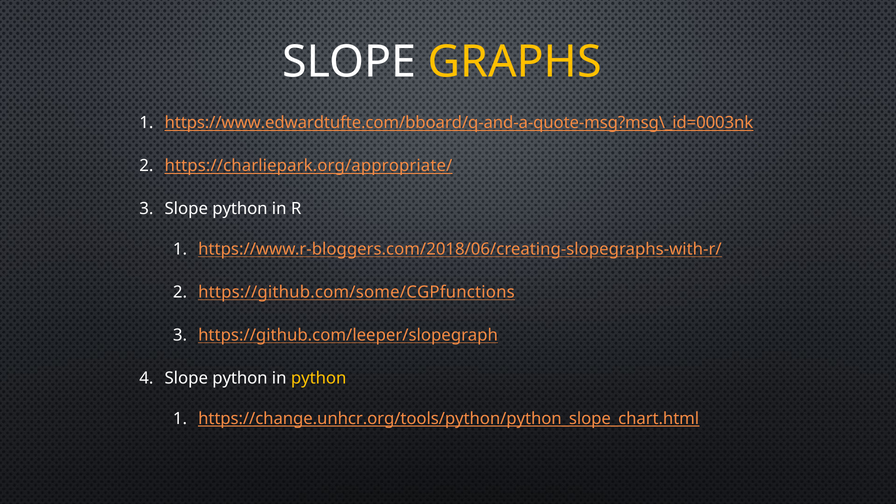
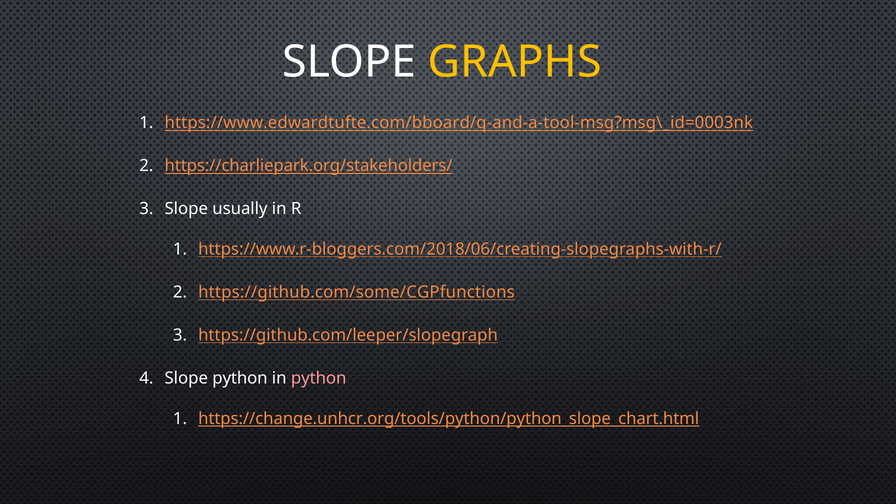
https://www.edwardtufte.com/bboard/q-and-a-quote-msg?msg\_id=0003nk: https://www.edwardtufte.com/bboard/q-and-a-quote-msg?msg\_id=0003nk -> https://www.edwardtufte.com/bboard/q-and-a-tool-msg?msg\_id=0003nk (459, 123)
https://charliepark.org/appropriate/: https://charliepark.org/appropriate/ -> https://charliepark.org/stakeholders/ (309, 166)
python: python -> usually (240, 209)
python colour: yellow -> pink (319, 378)
